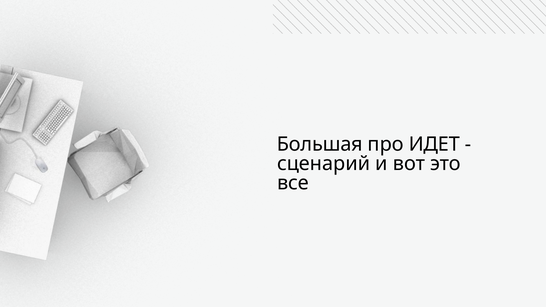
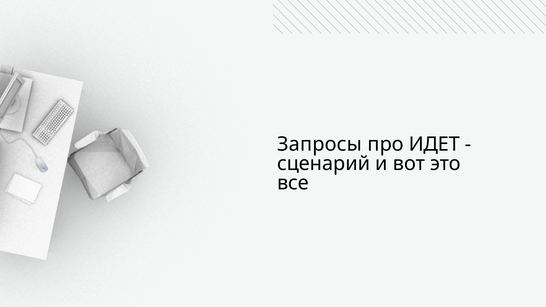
Большая: Большая -> Запросы (320, 144)
